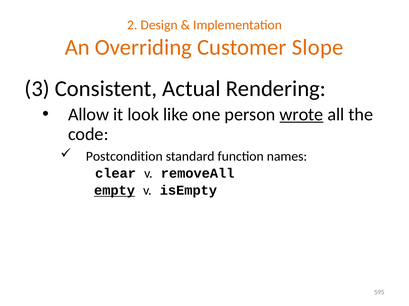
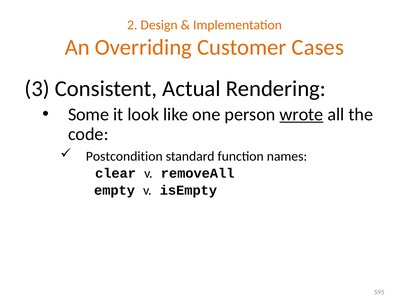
Slope: Slope -> Cases (318, 48)
Allow: Allow -> Some (89, 115)
empty underline: present -> none (115, 191)
